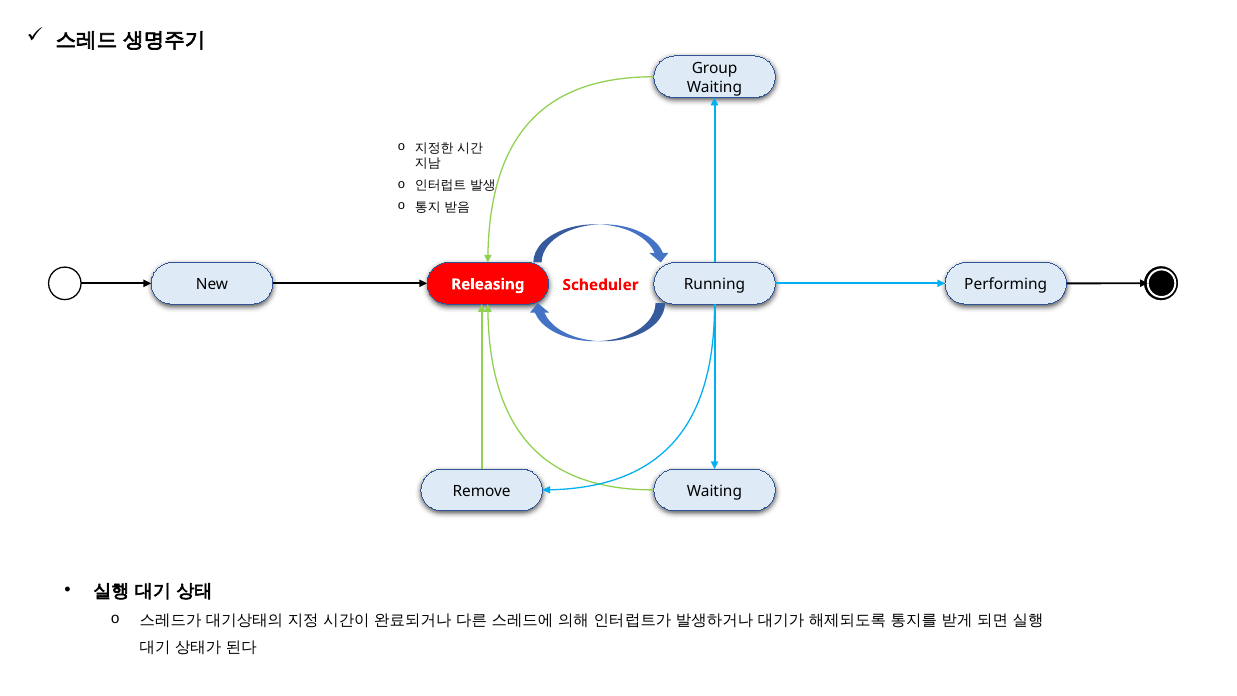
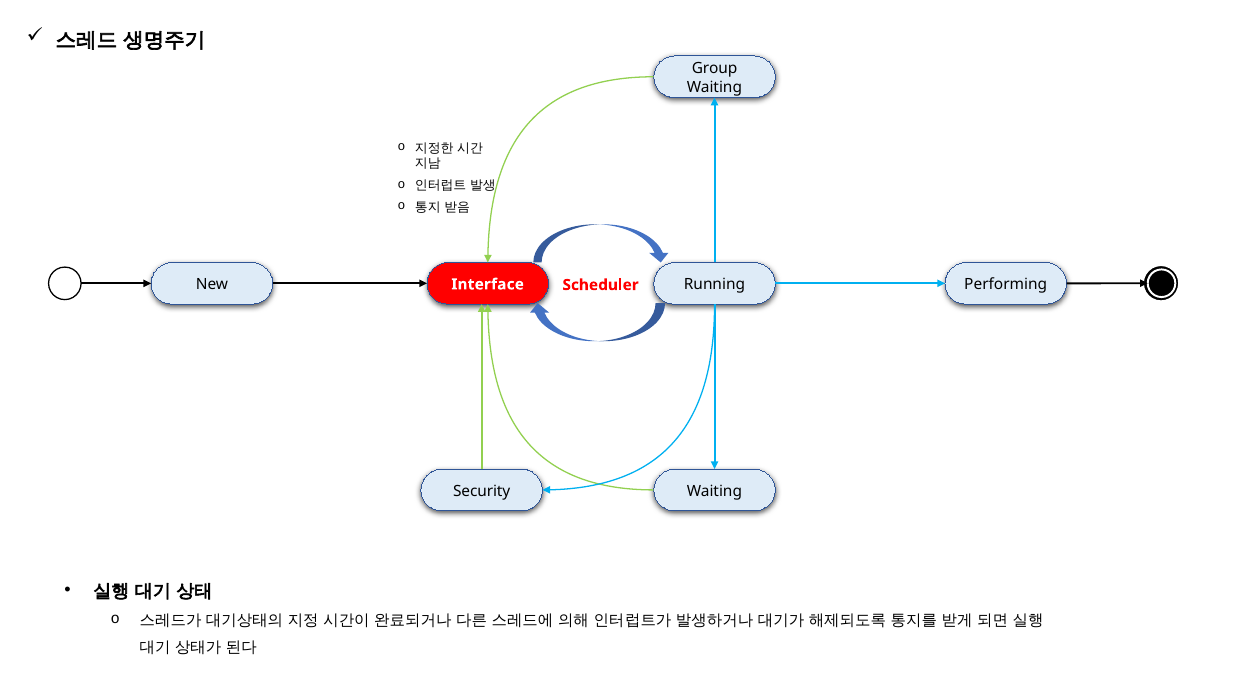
Releasing: Releasing -> Interface (488, 284)
Remove: Remove -> Security (482, 491)
